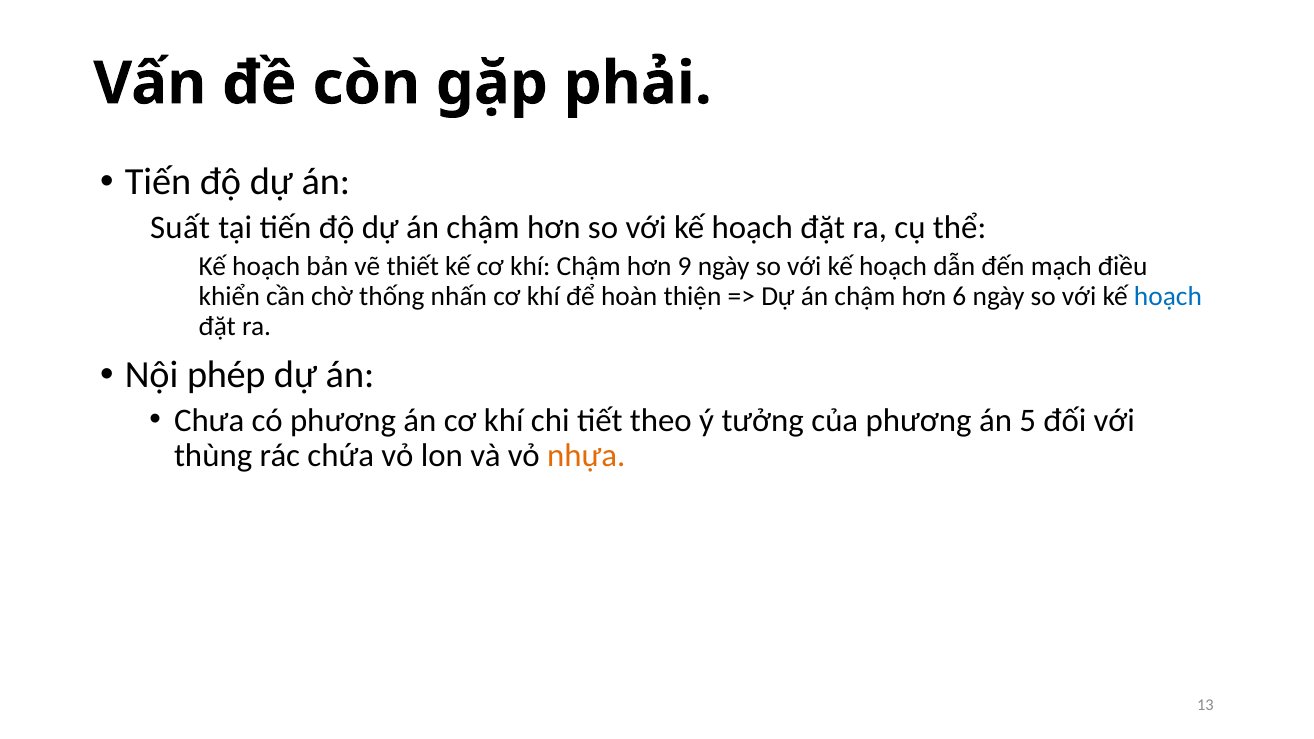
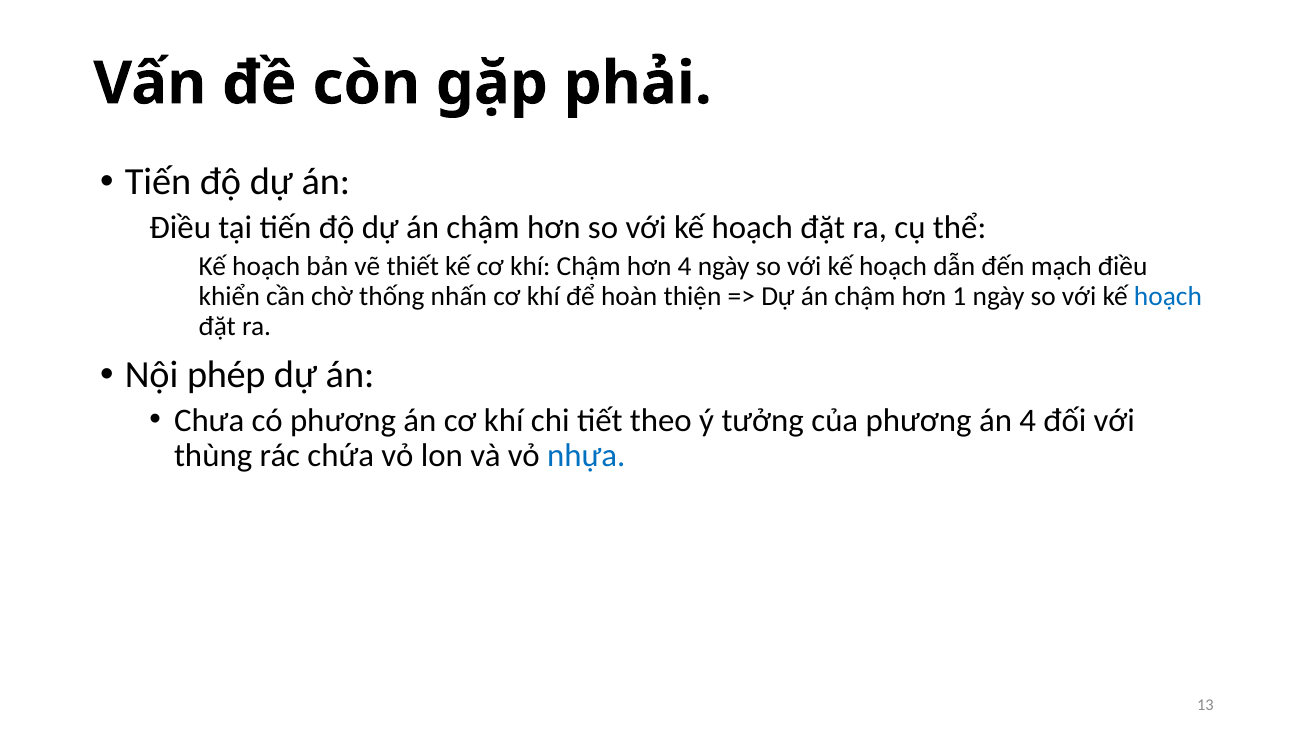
Suất: Suất -> Điều (180, 227)
hơn 9: 9 -> 4 (685, 267)
6: 6 -> 1 (959, 297)
án 5: 5 -> 4 (1028, 420)
nhựa colour: orange -> blue (586, 456)
